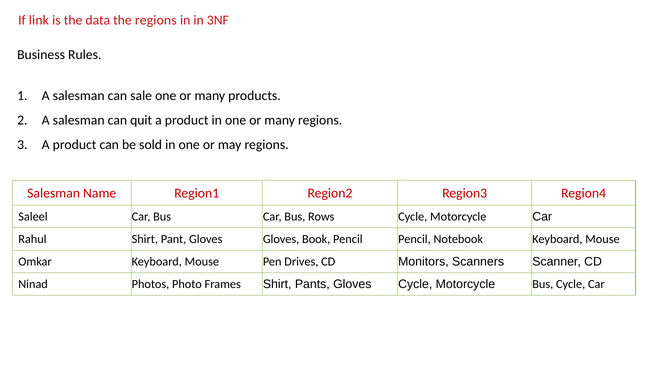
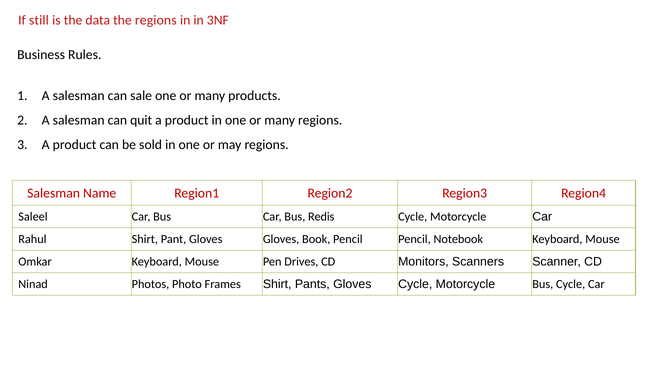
link: link -> still (39, 20)
Rows: Rows -> Redis (321, 217)
